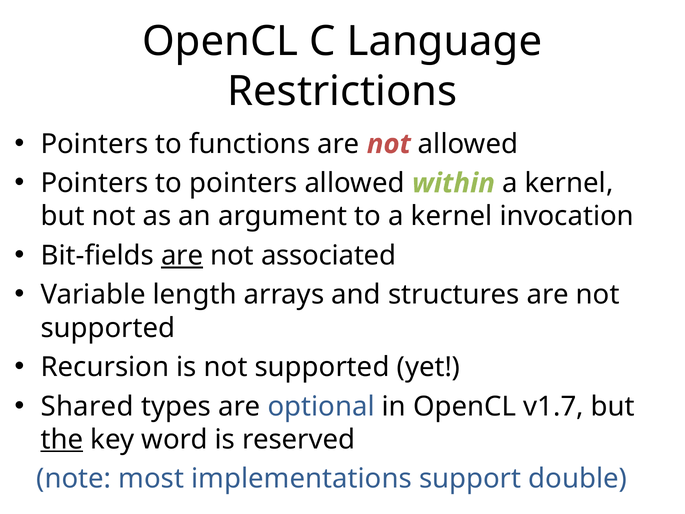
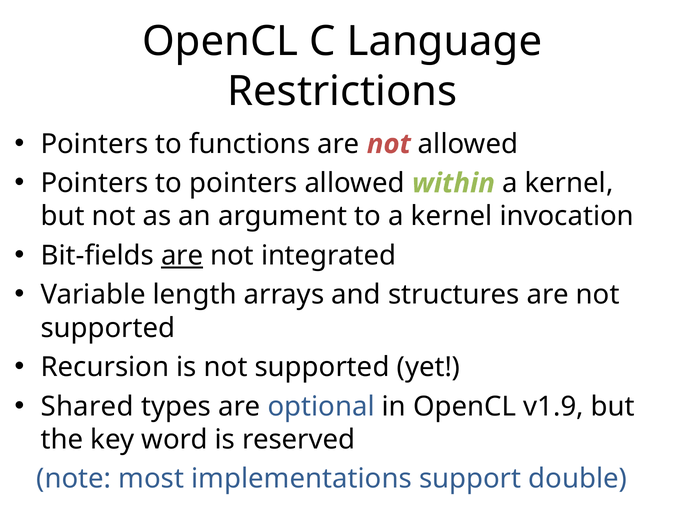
associated: associated -> integrated (329, 255)
v1.7: v1.7 -> v1.9 (554, 406)
the underline: present -> none (62, 439)
